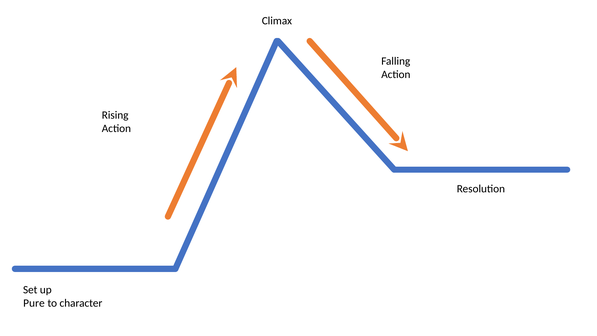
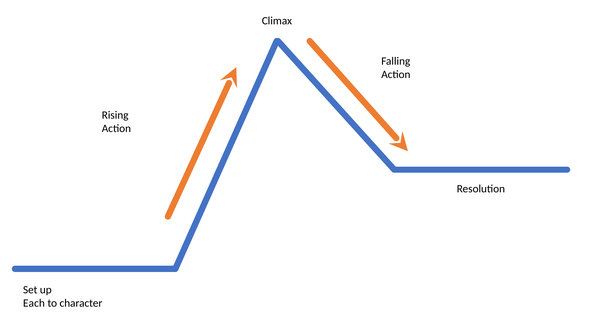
Pure: Pure -> Each (34, 303)
